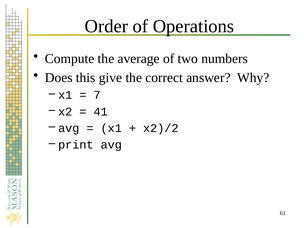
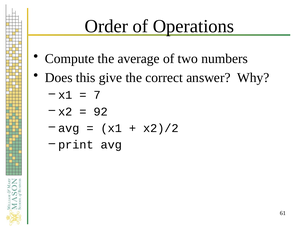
41: 41 -> 92 (101, 112)
